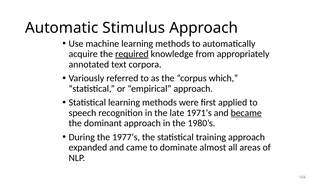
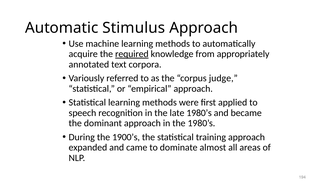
which: which -> judge (223, 78)
late 1971’s: 1971’s -> 1980’s (199, 113)
became underline: present -> none (246, 113)
1977’s: 1977’s -> 1900’s (126, 137)
